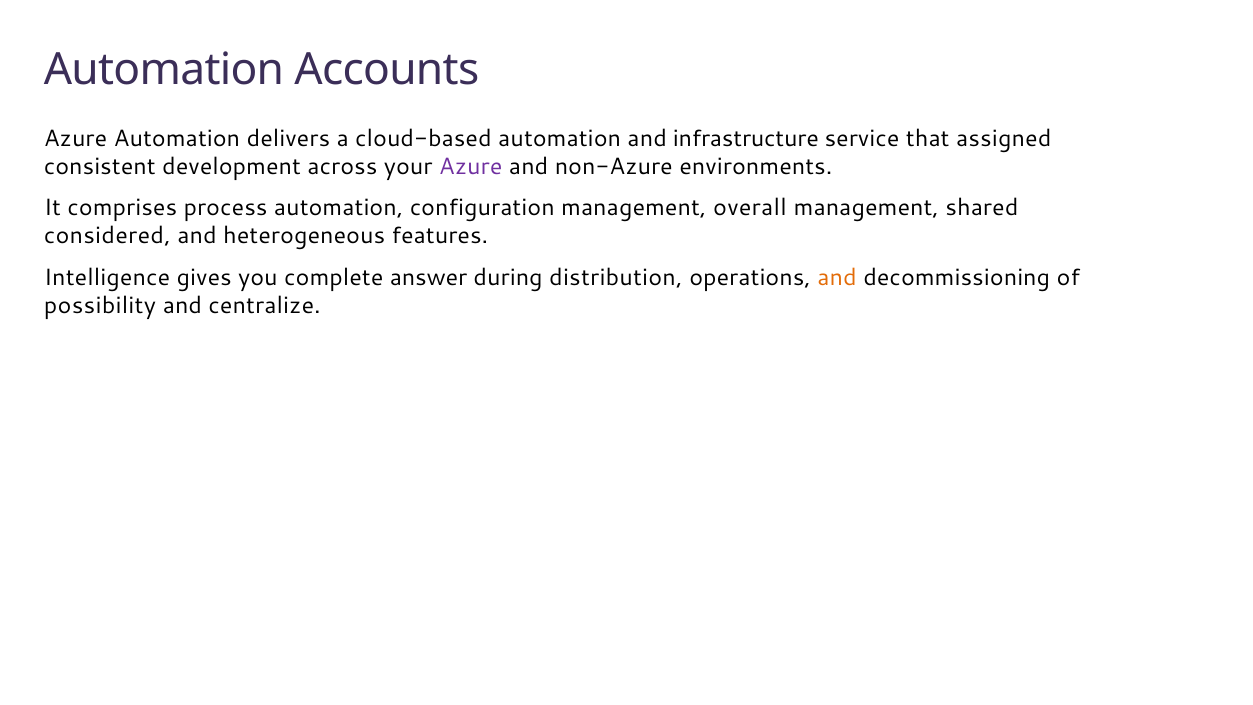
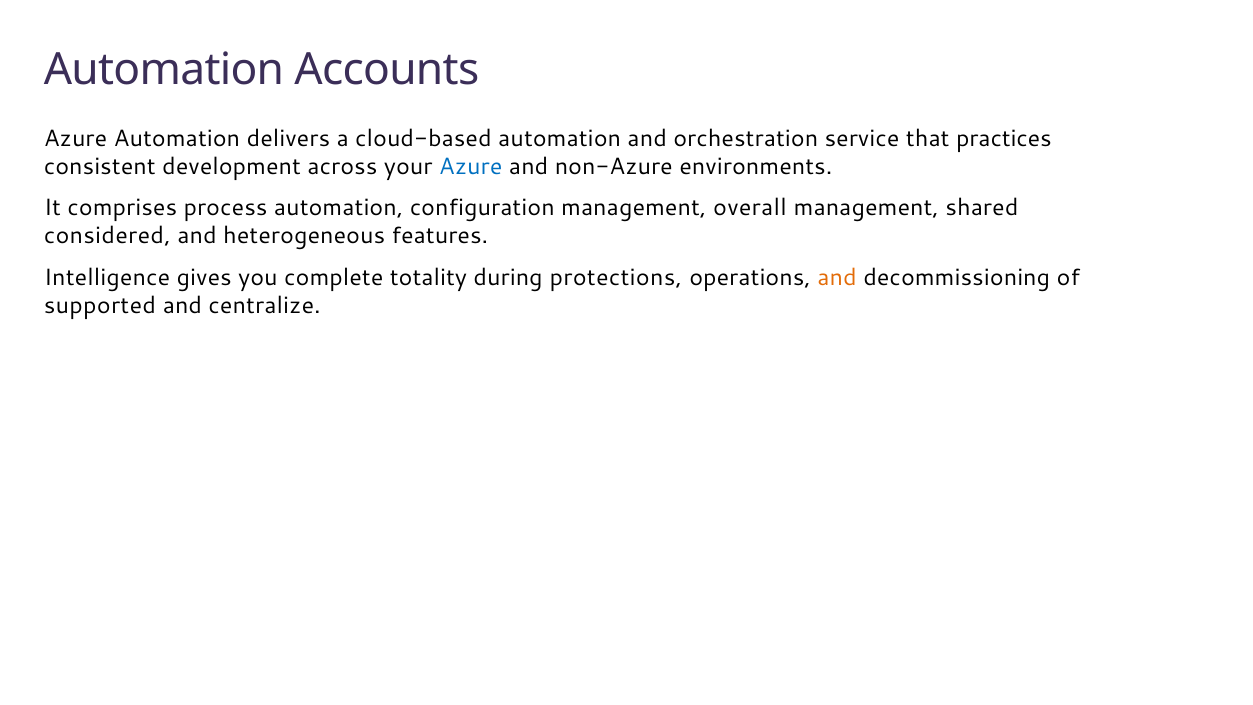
infrastructure: infrastructure -> orchestration (746, 139)
assigned: assigned -> practices (1004, 139)
Azure colour: purple -> blue (471, 167)
answer: answer -> totality (428, 277)
distribution: distribution -> protections (616, 277)
possibility: possibility -> supported (100, 306)
